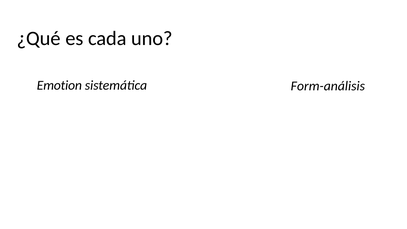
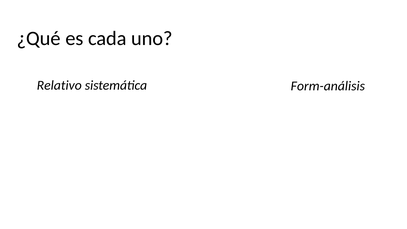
Emotion: Emotion -> Relativo (59, 85)
